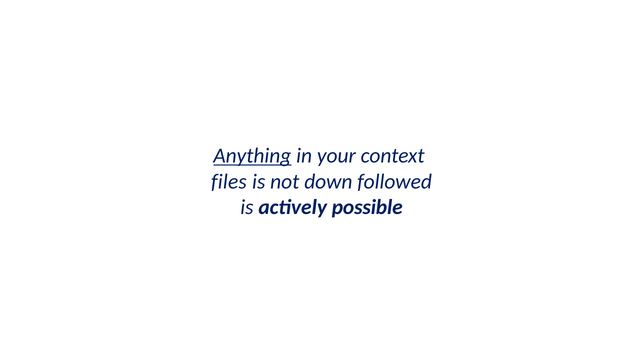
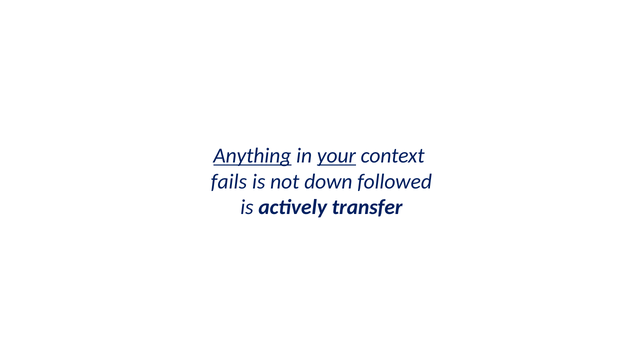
your underline: none -> present (336, 156)
files: files -> fails (229, 182)
possible: possible -> transfer (367, 208)
